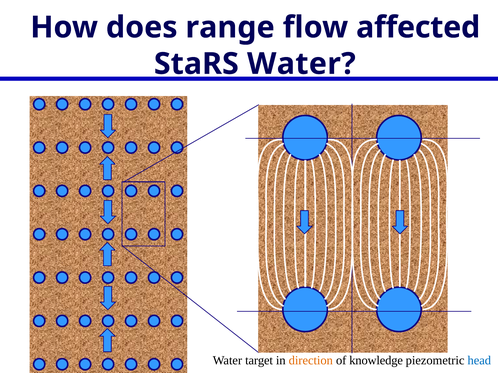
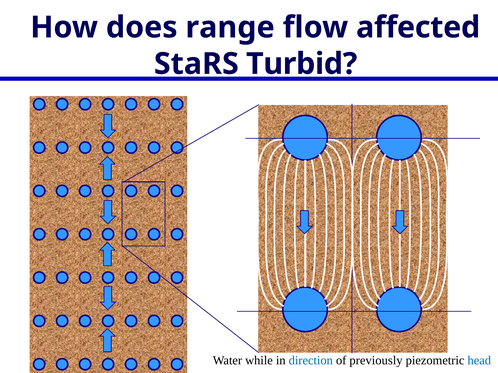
StaRS Water: Water -> Turbid (302, 64)
target: target -> while (259, 361)
direction colour: orange -> blue (311, 361)
knowledge: knowledge -> previously (376, 361)
